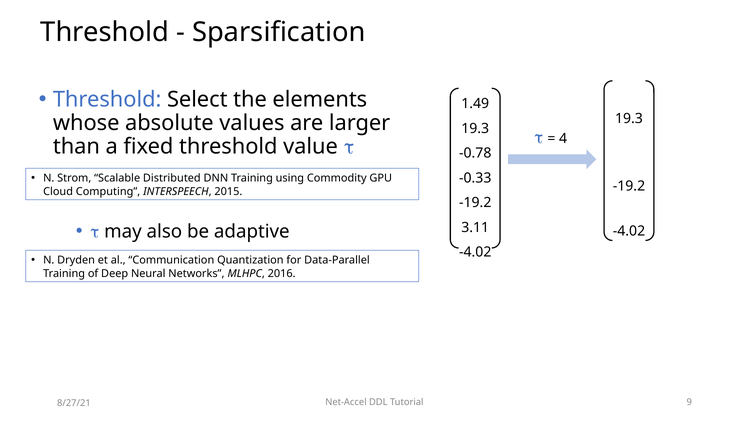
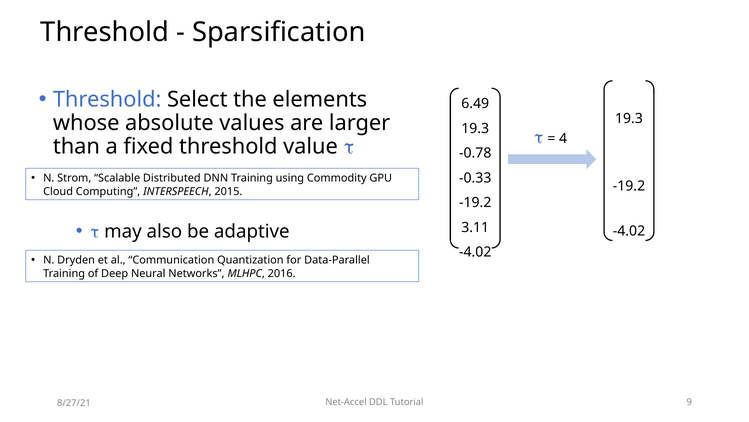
1.49: 1.49 -> 6.49 (475, 103)
